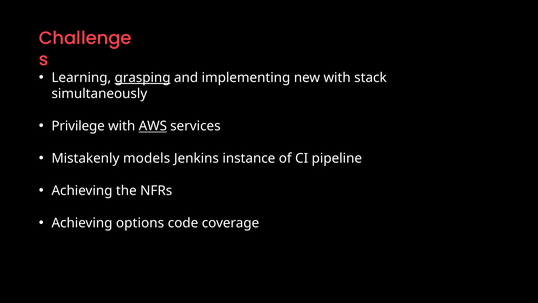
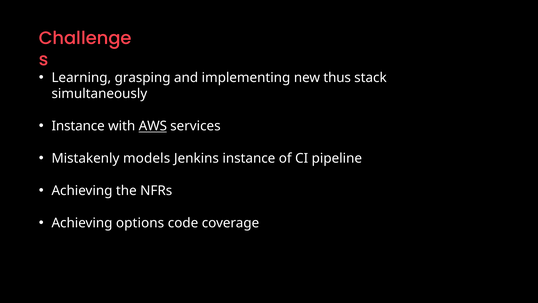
grasping underline: present -> none (143, 78)
new with: with -> thus (337, 78)
Privilege: Privilege -> Instance (78, 126)
